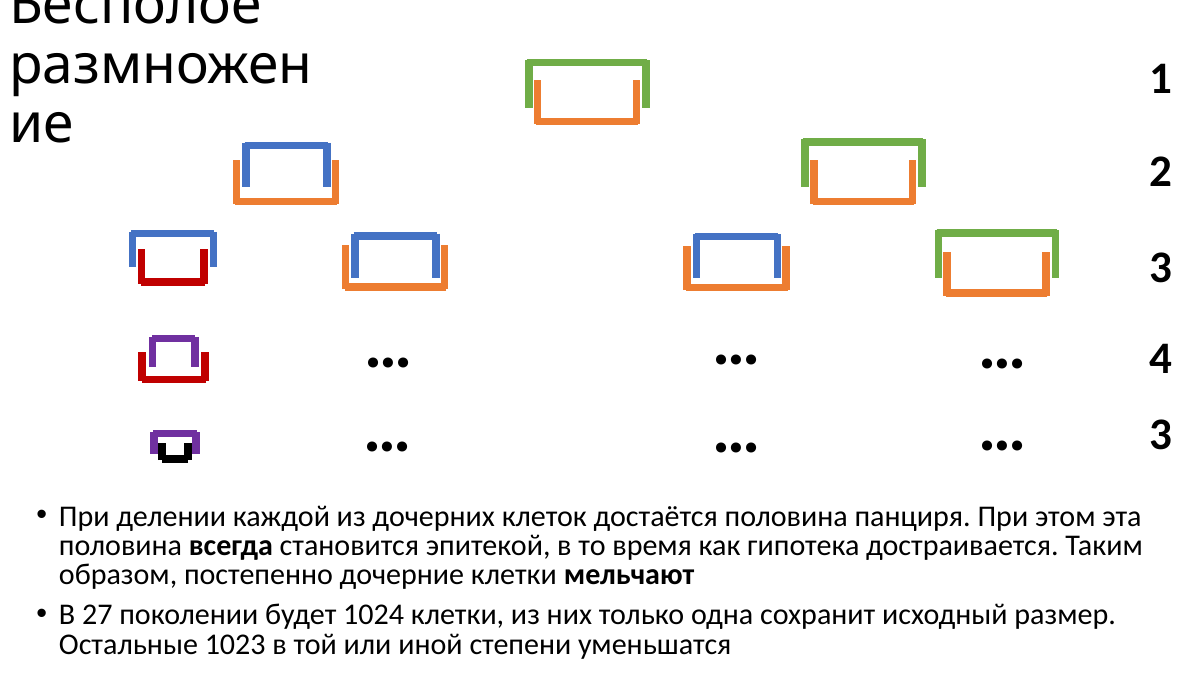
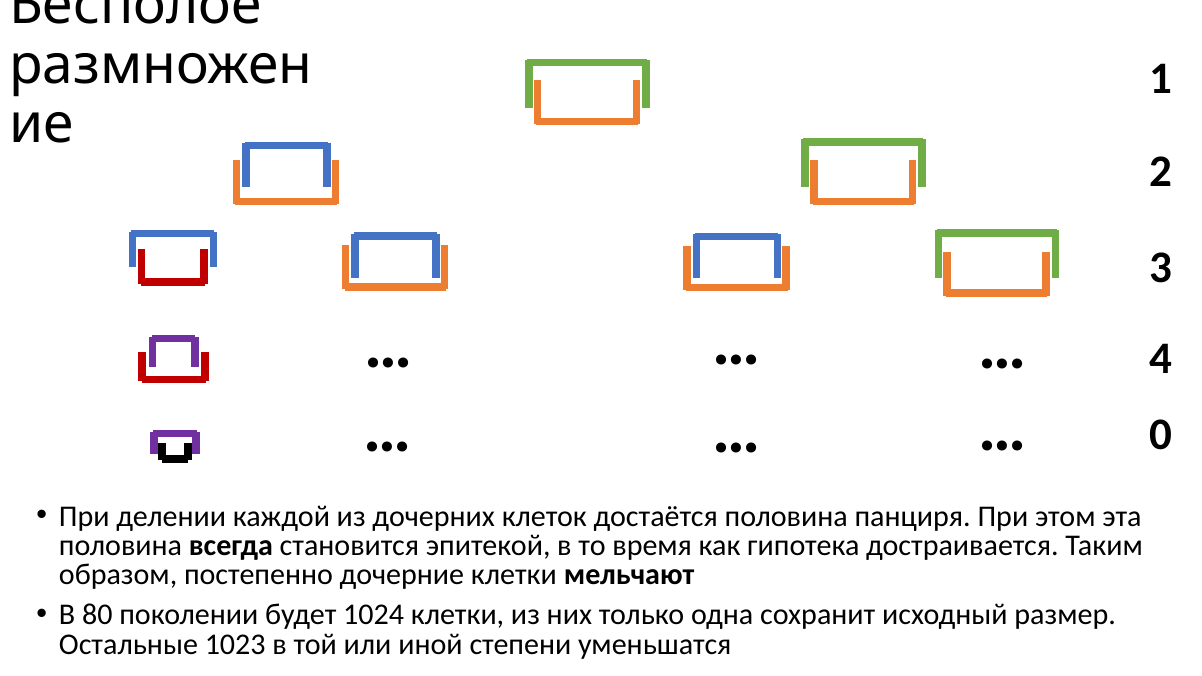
3: 3 -> 0 (1161, 435)
27: 27 -> 80 (97, 615)
